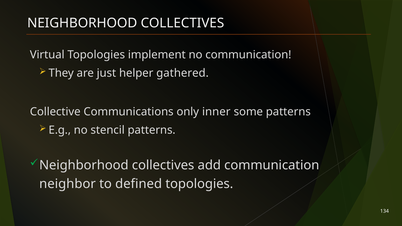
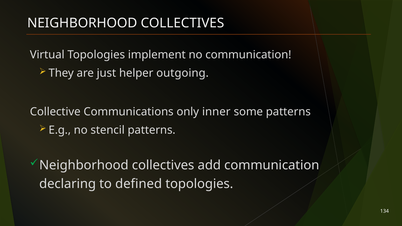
gathered: gathered -> outgoing (183, 73)
neighbor: neighbor -> declaring (68, 184)
